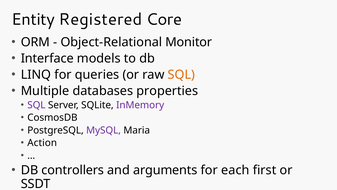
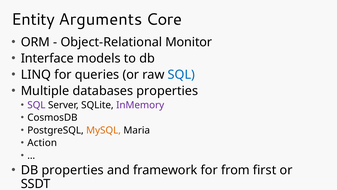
Registered: Registered -> Arguments (100, 19)
SQL colour: orange -> blue (181, 74)
MySQL colour: purple -> orange (104, 130)
DB controllers: controllers -> properties (73, 170)
arguments: arguments -> framework (165, 170)
each: each -> from (235, 170)
